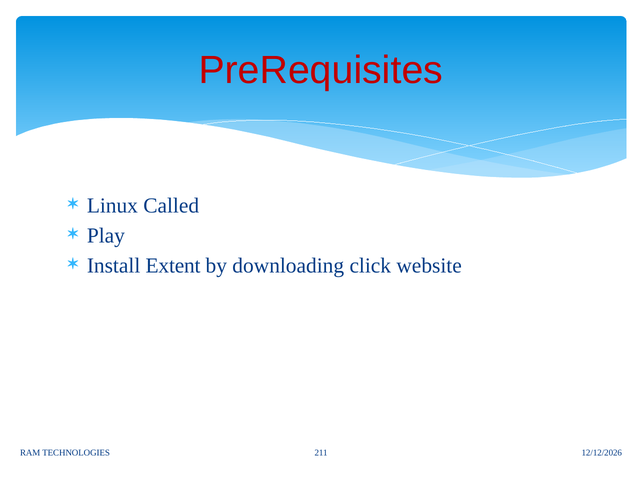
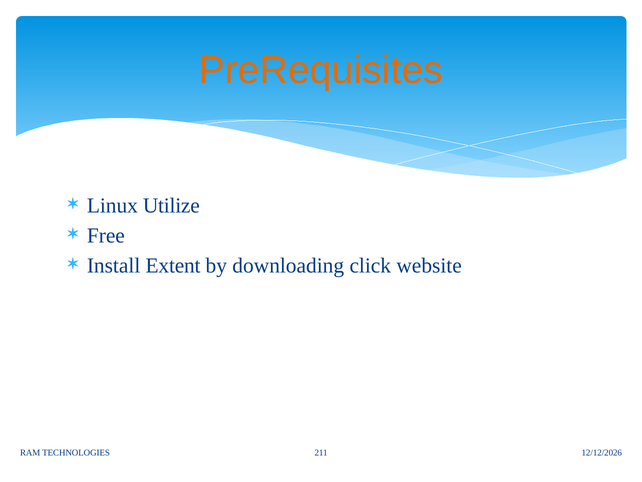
PreRequisites colour: red -> orange (321, 70)
Called: Called -> Utilize (171, 205)
Play: Play -> Free (106, 235)
